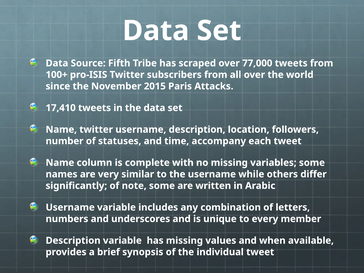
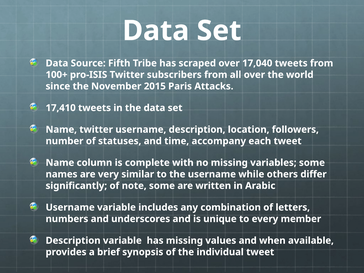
77,000: 77,000 -> 17,040 (257, 63)
